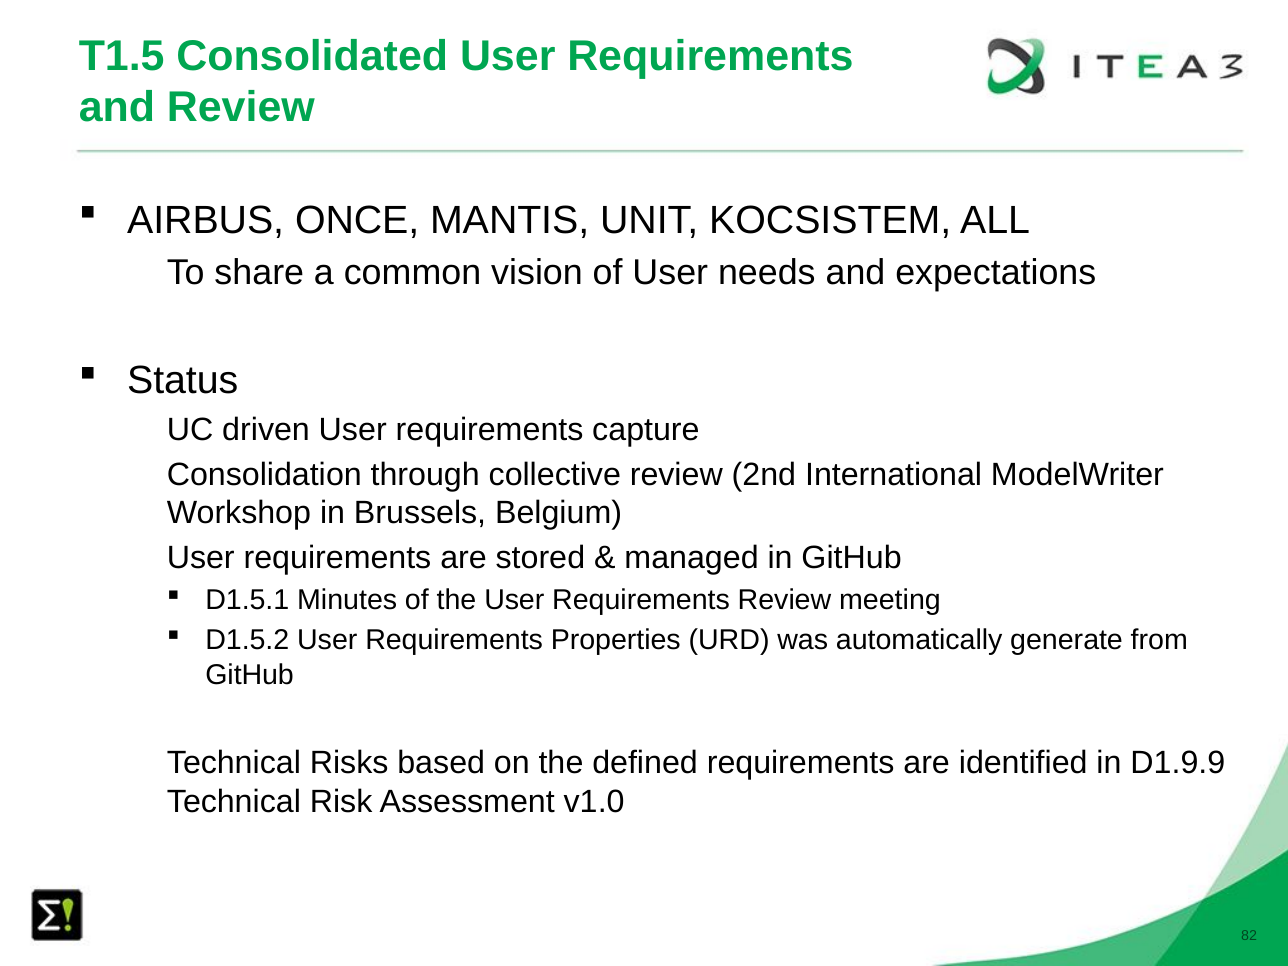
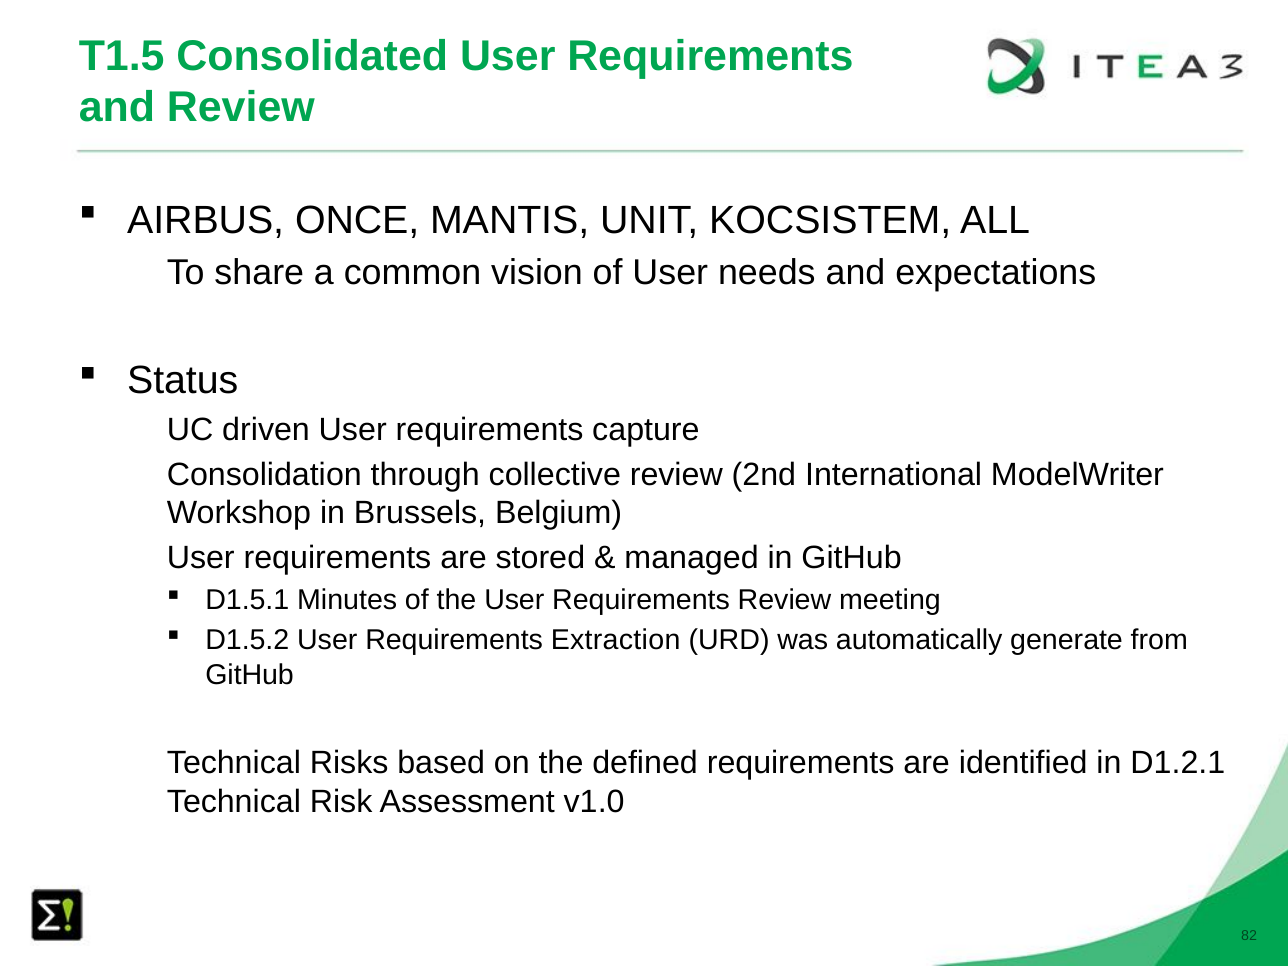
Properties: Properties -> Extraction (616, 640)
D1.9.9: D1.9.9 -> D1.2.1 (1178, 763)
